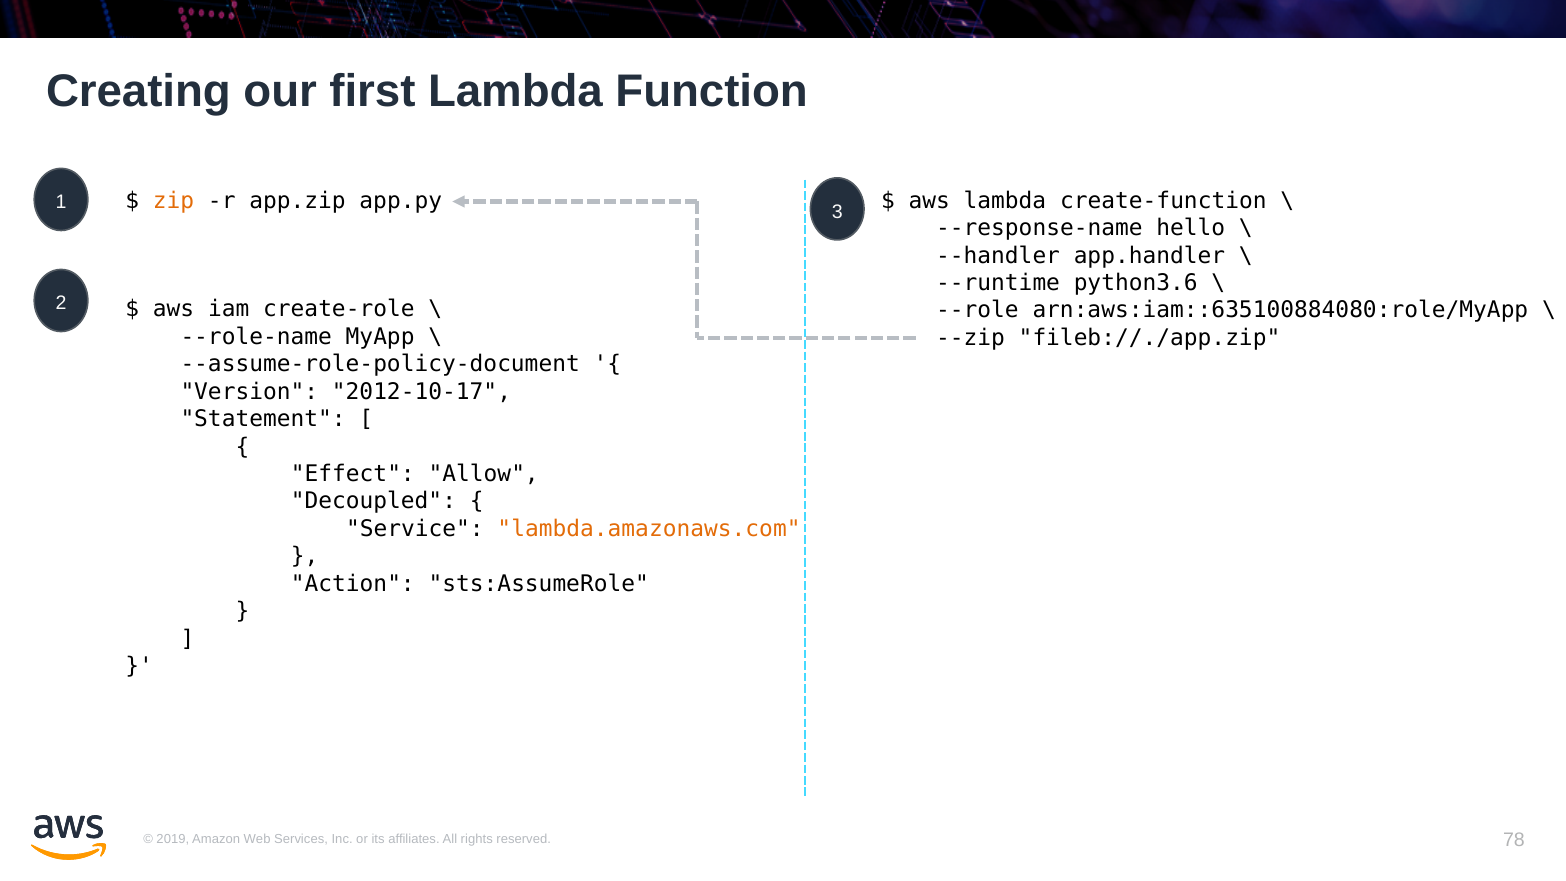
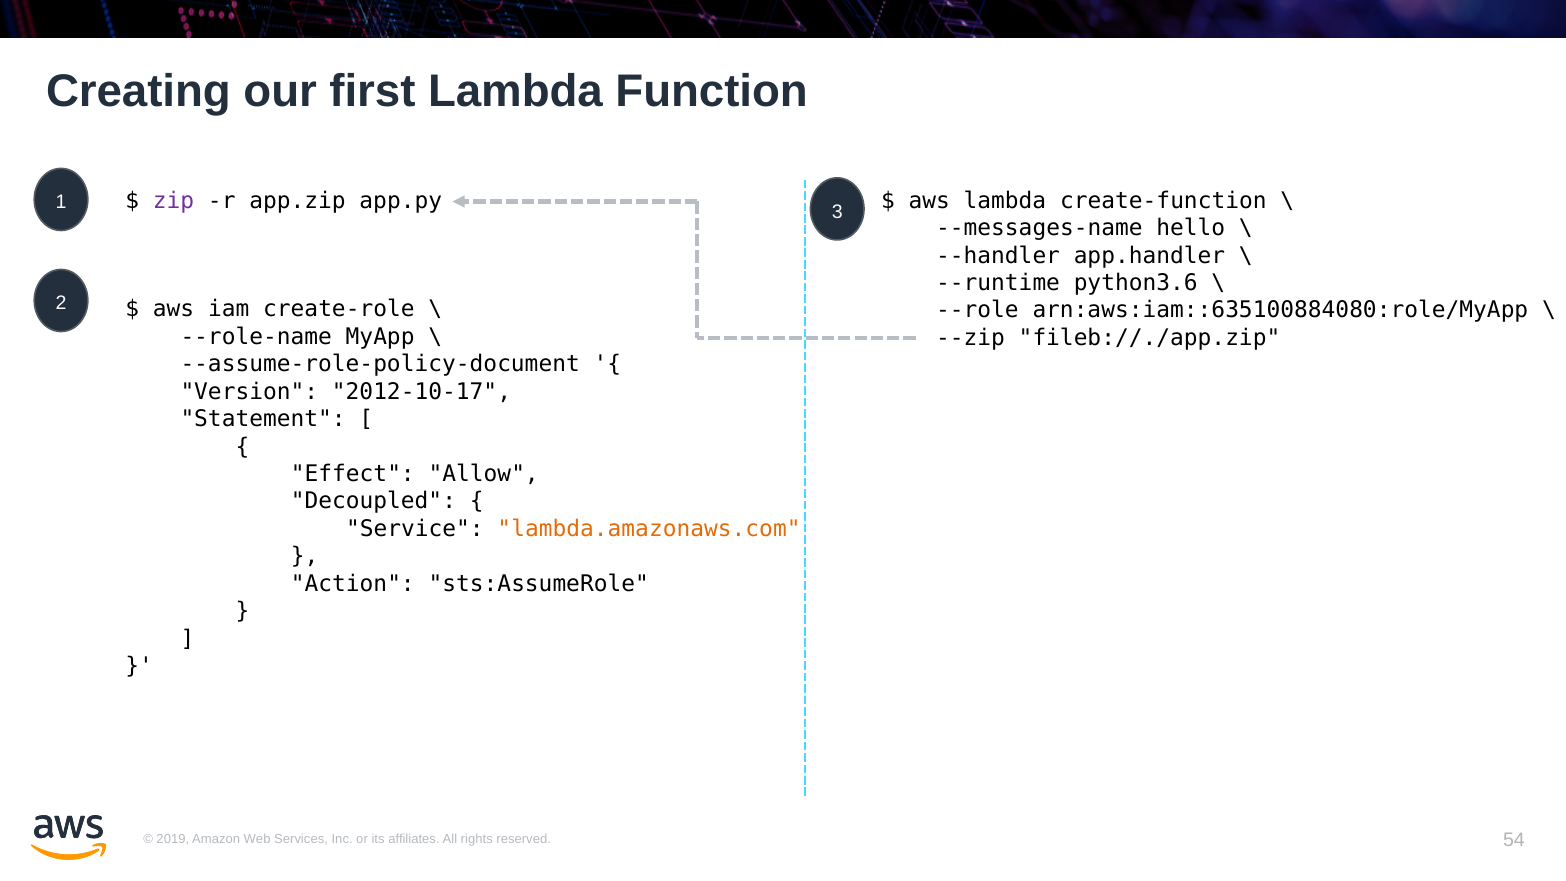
zip colour: orange -> purple (174, 201)
--response-name: --response-name -> --messages-name (1039, 228)
78: 78 -> 54 (1514, 840)
